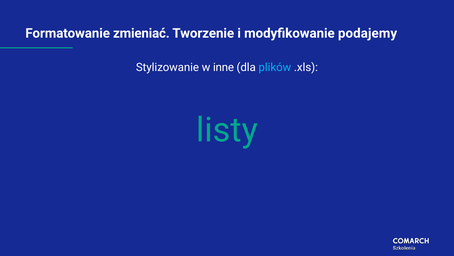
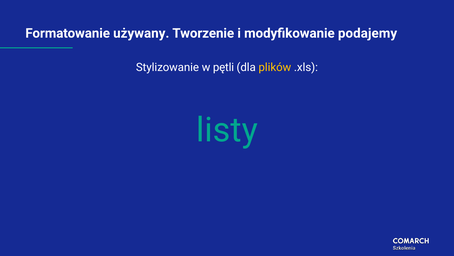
zmieniać: zmieniać -> używany (141, 33)
inne: inne -> pętli (224, 67)
plików colour: light blue -> yellow (275, 67)
